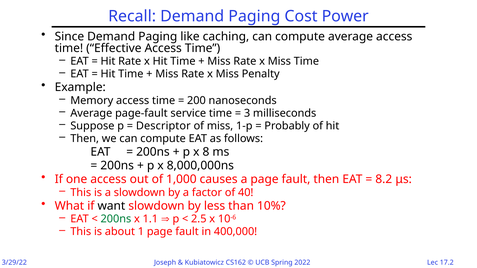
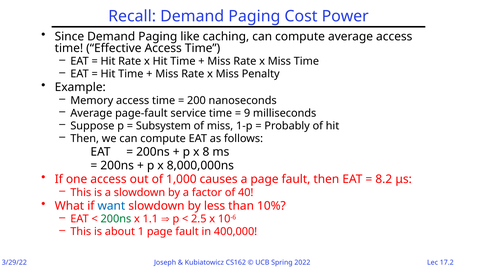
3: 3 -> 9 (247, 113)
Descriptor: Descriptor -> Subsystem (163, 126)
want colour: black -> blue (111, 206)
